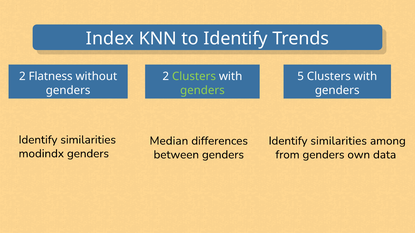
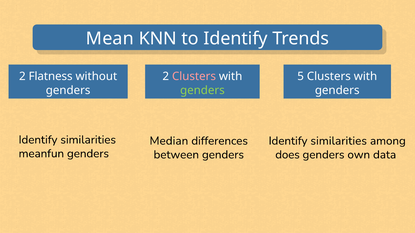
Index: Index -> Mean (110, 39)
Clusters colour: light green -> pink (194, 77)
modindx: modindx -> meanfun (41, 154)
from: from -> does (288, 155)
